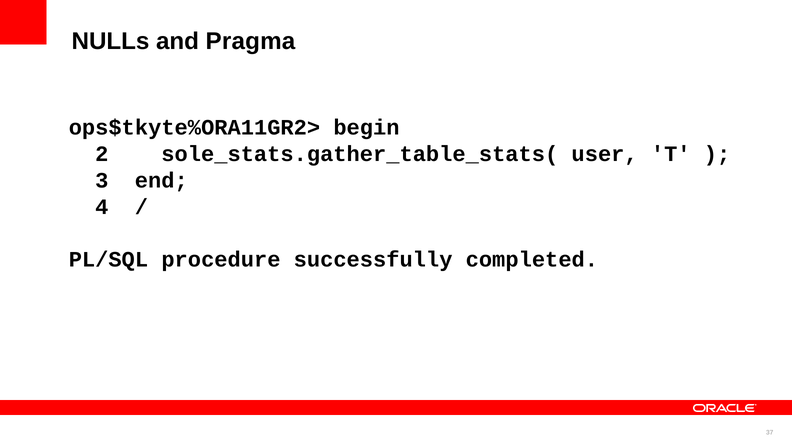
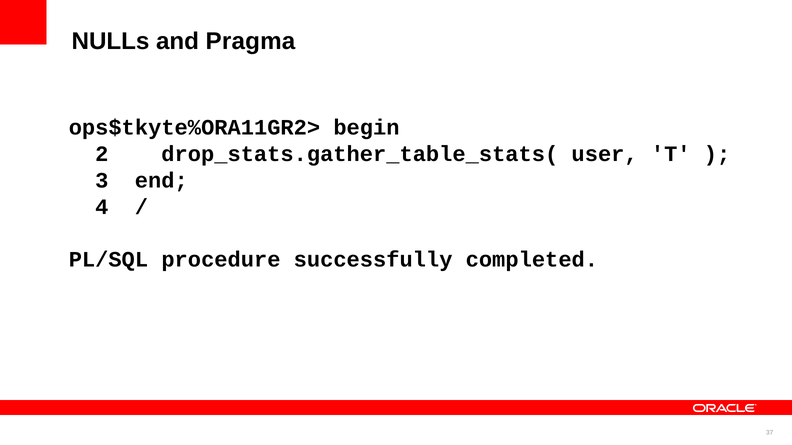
sole_stats.gather_table_stats(: sole_stats.gather_table_stats( -> drop_stats.gather_table_stats( (360, 154)
